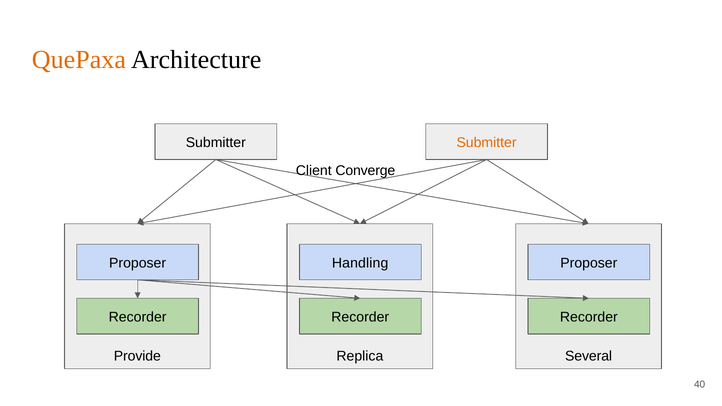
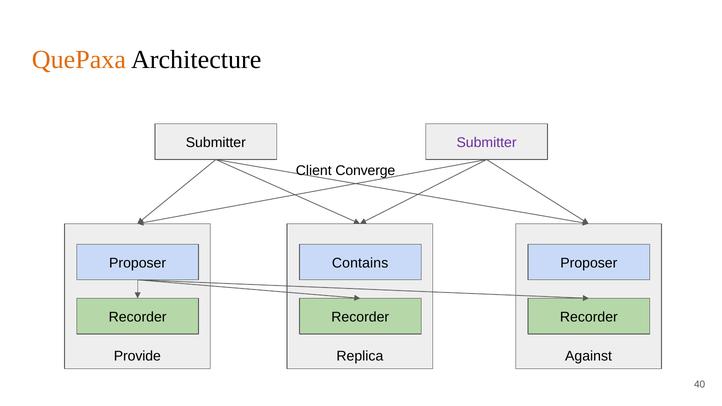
Submitter colour: orange -> purple (487, 143)
Handling: Handling -> Contains (360, 263)
Several: Several -> Against (589, 356)
